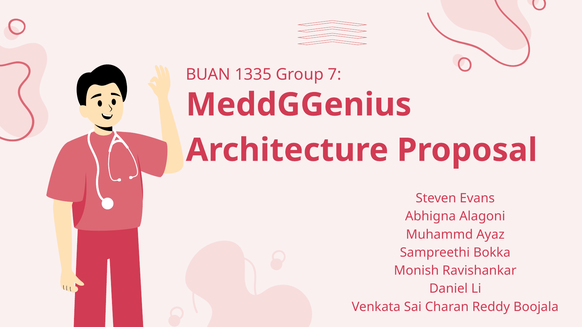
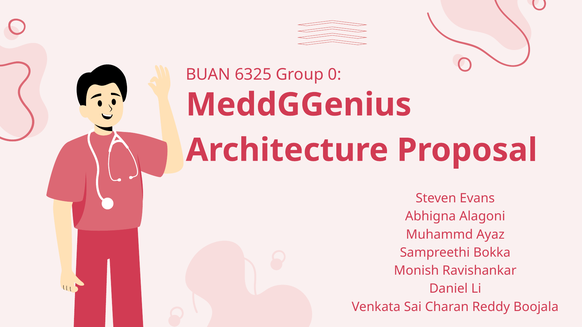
1335: 1335 -> 6325 (253, 75)
7: 7 -> 0 (335, 75)
